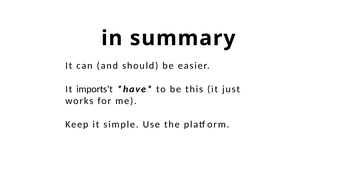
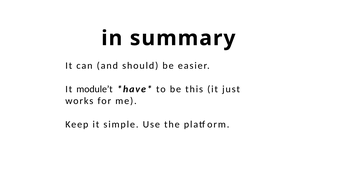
imports’t: imports’t -> module’t (95, 89)
